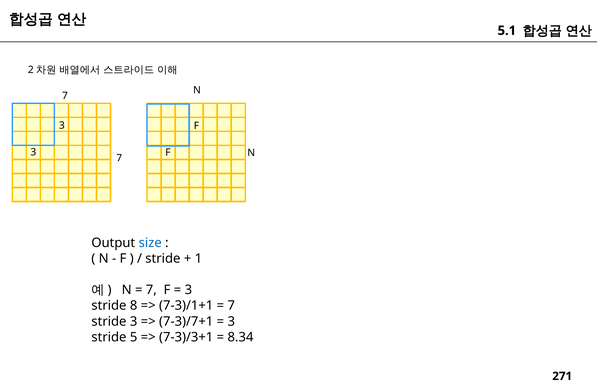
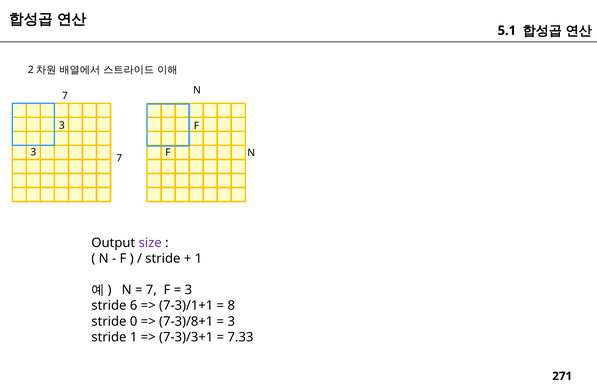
size colour: blue -> purple (150, 243)
8: 8 -> 6 (134, 306)
7: 7 -> 8 (231, 306)
stride 3: 3 -> 0 (134, 321)
7-3)/7+1: 7-3)/7+1 -> 7-3)/8+1 (186, 321)
stride 5: 5 -> 1 (134, 337)
8.34: 8.34 -> 7.33 (240, 337)
